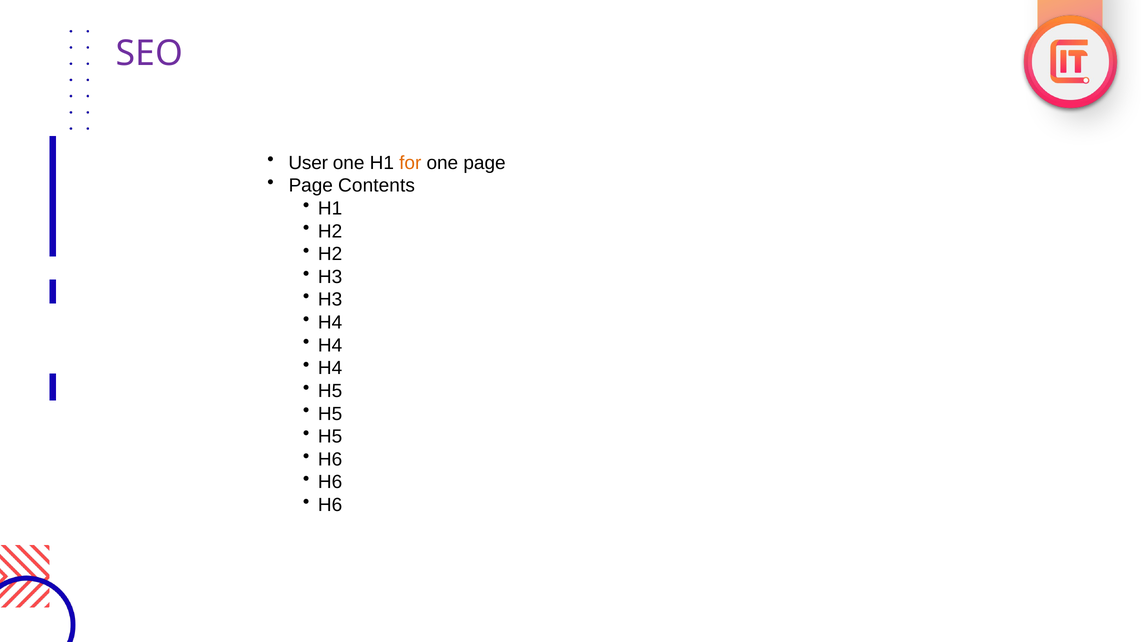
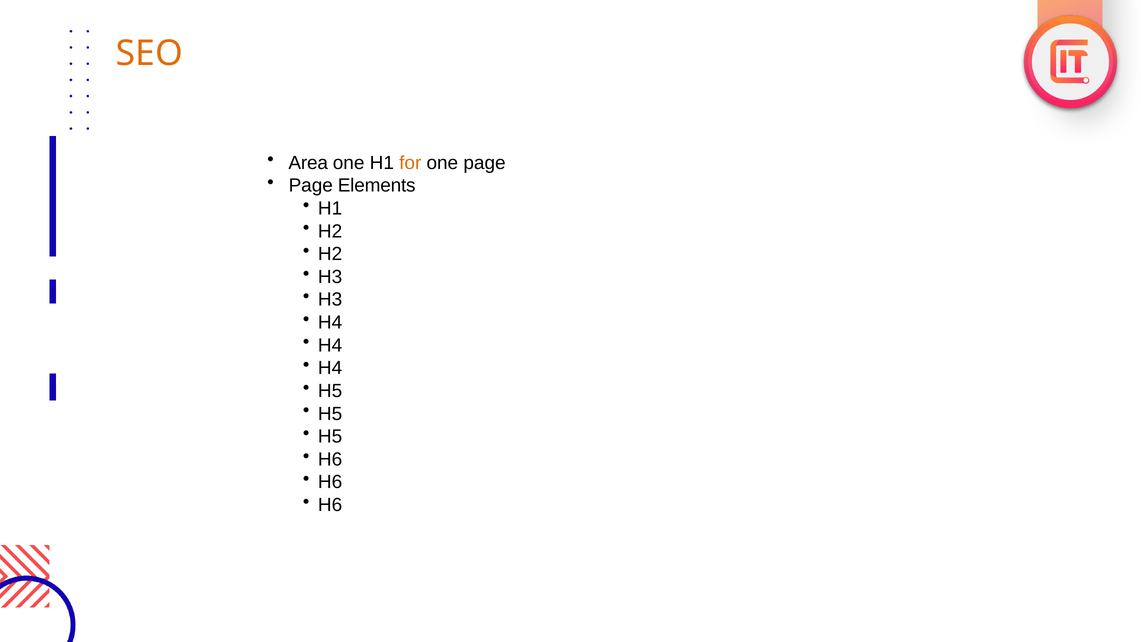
SEO colour: purple -> orange (149, 53)
User: User -> Area (308, 163)
Contents: Contents -> Elements (377, 186)
